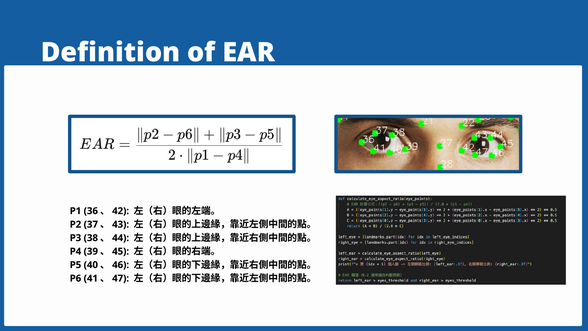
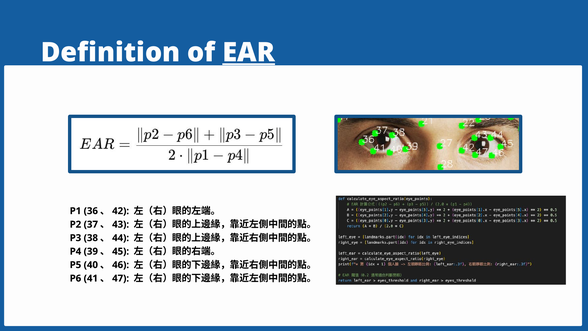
EAR underline: none -> present (249, 53)
